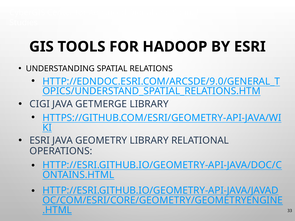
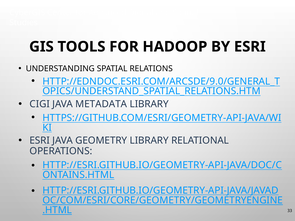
GETMERGE: GETMERGE -> METADATA (101, 104)
